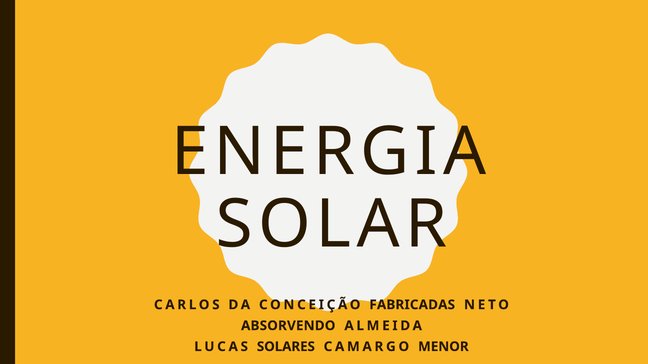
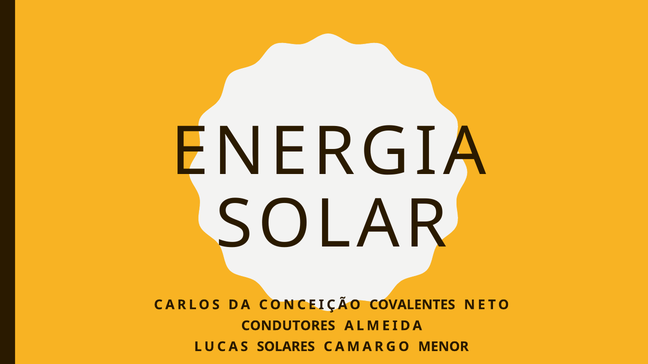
FABRICADAS: FABRICADAS -> COVALENTES (412, 305)
ABSORVENDO: ABSORVENDO -> CONDUTORES (288, 326)
